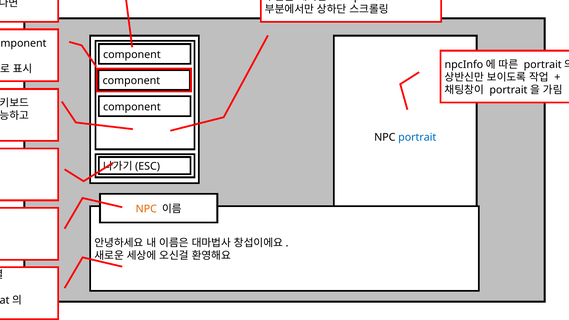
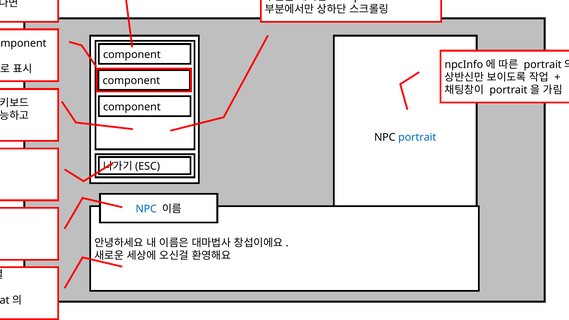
NPC colour: orange -> blue (146, 209)
